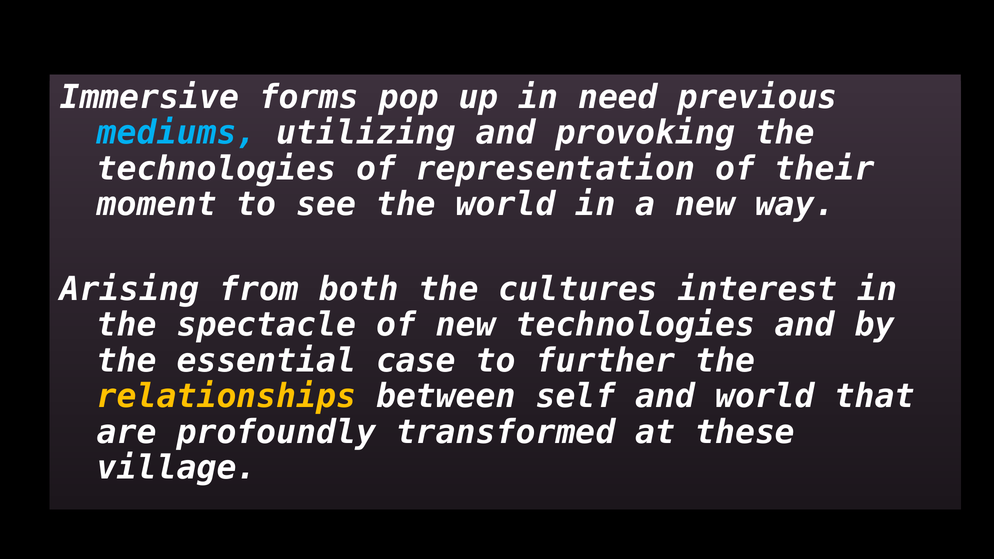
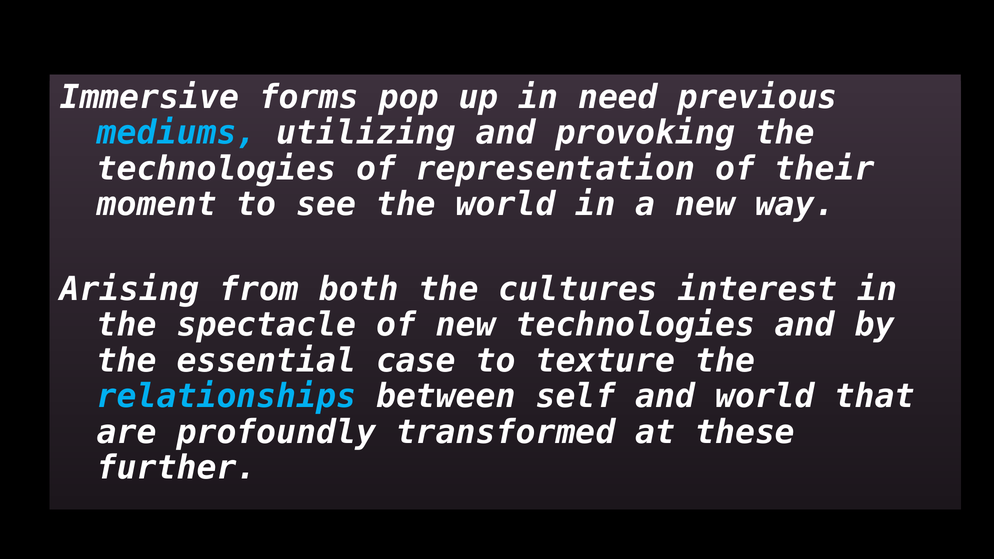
further: further -> texture (606, 361)
relationships colour: yellow -> light blue (227, 397)
village: village -> further (177, 468)
